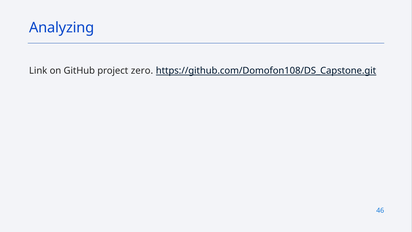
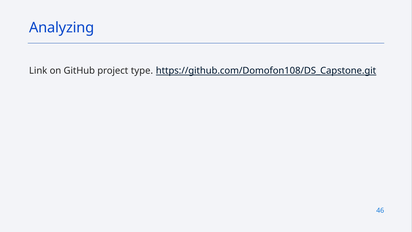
zero: zero -> type (142, 71)
